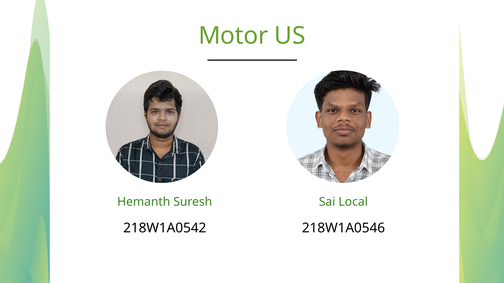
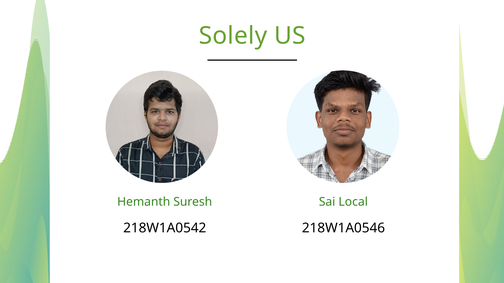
Motor: Motor -> Solely (233, 36)
